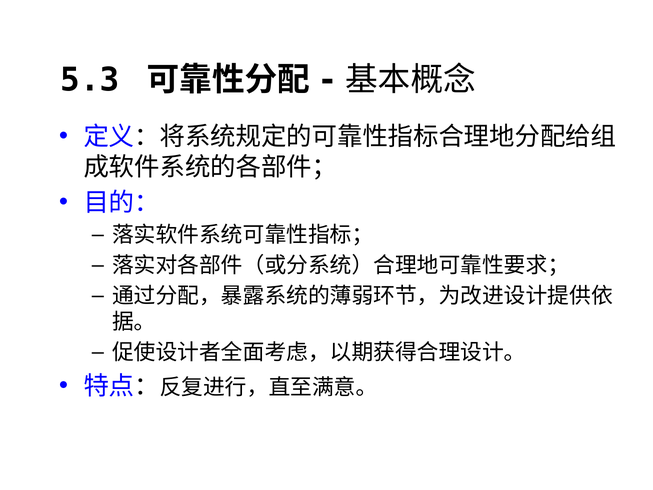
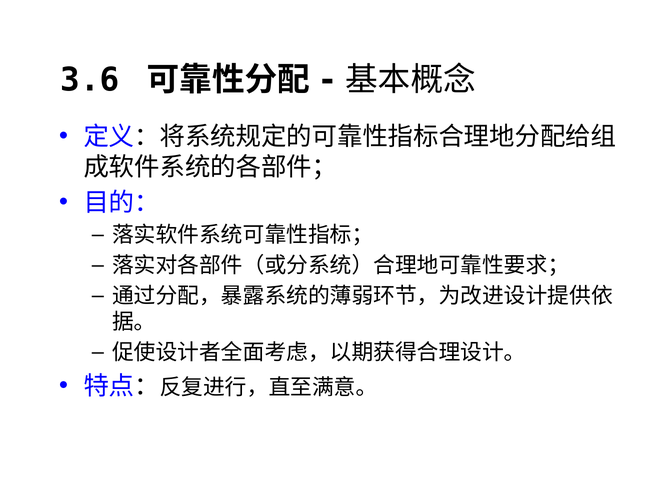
5.3: 5.3 -> 3.6 (90, 80)
